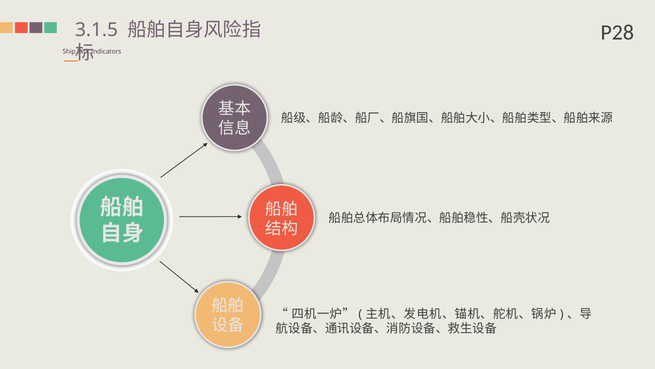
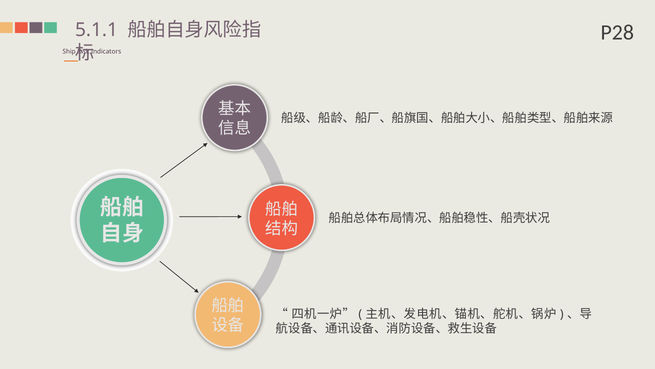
3.1.5: 3.1.5 -> 5.1.1 (97, 30)
